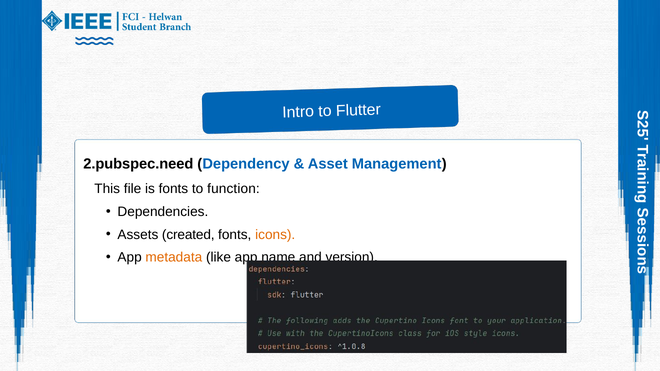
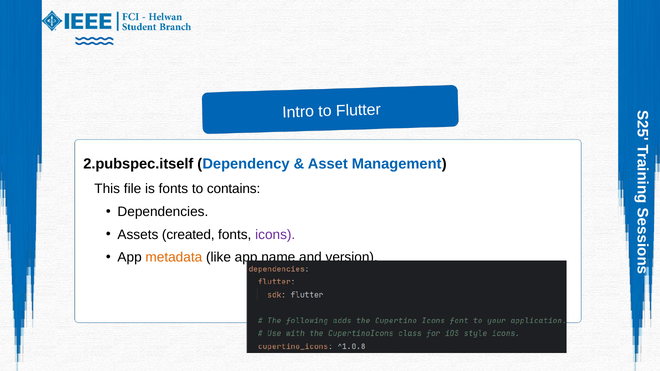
2.pubspec.need: 2.pubspec.need -> 2.pubspec.itself (138, 164)
function: function -> contains (234, 189)
icons colour: orange -> purple (275, 235)
